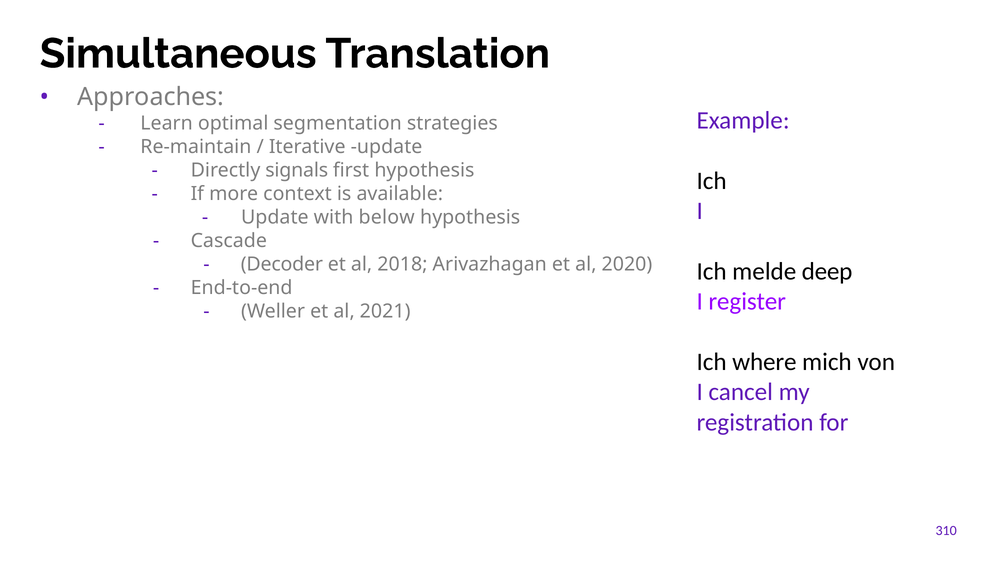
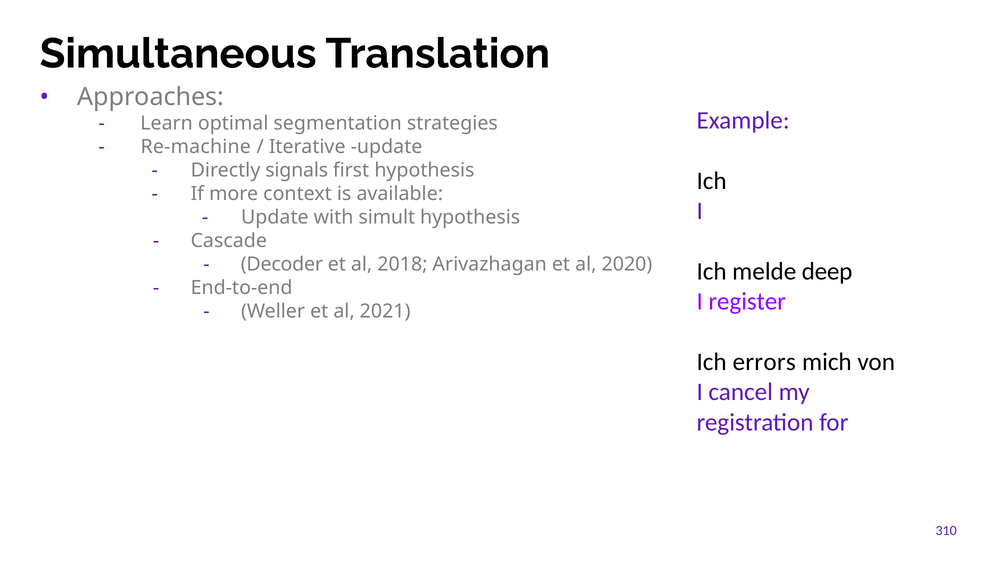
Re-maintain: Re-maintain -> Re-machine (196, 147)
below: below -> simult (387, 218)
where: where -> errors (764, 362)
